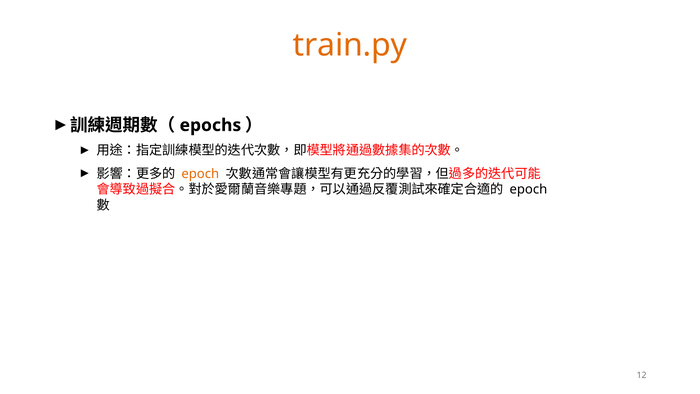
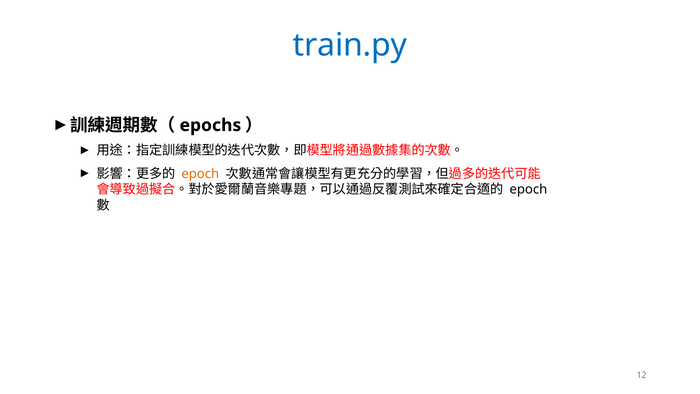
train.py colour: orange -> blue (350, 45)
